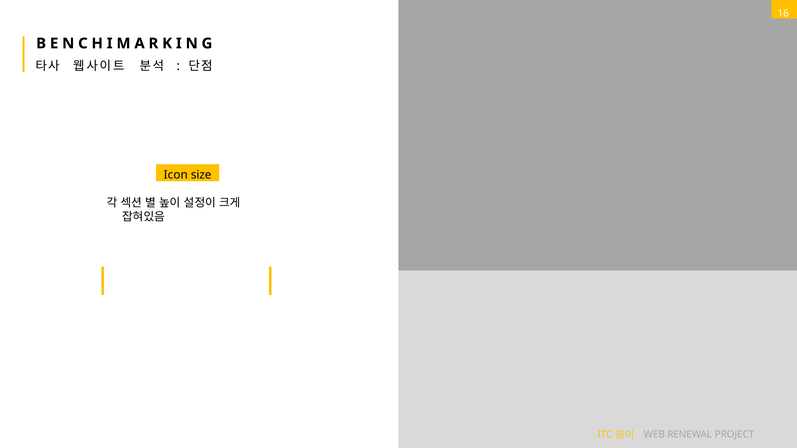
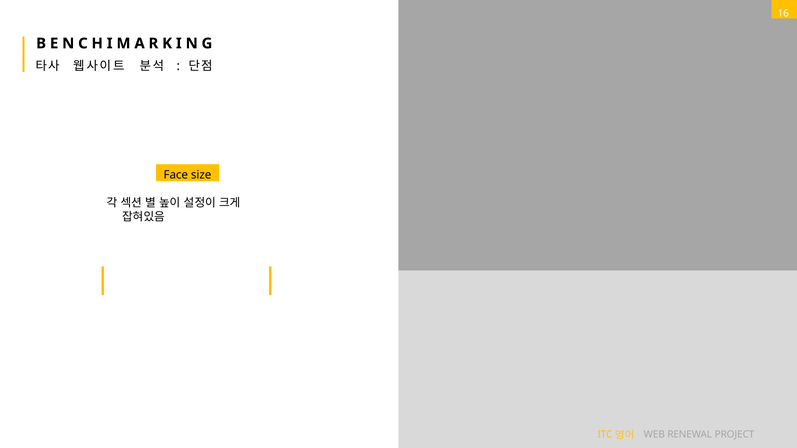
Icon: Icon -> Face (176, 175)
